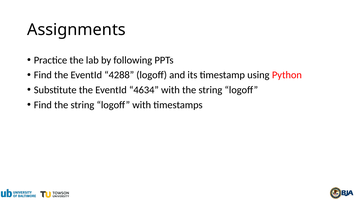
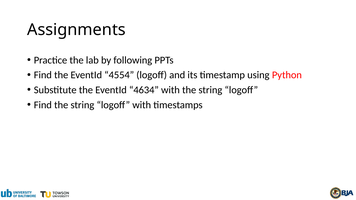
4288: 4288 -> 4554 (119, 75)
